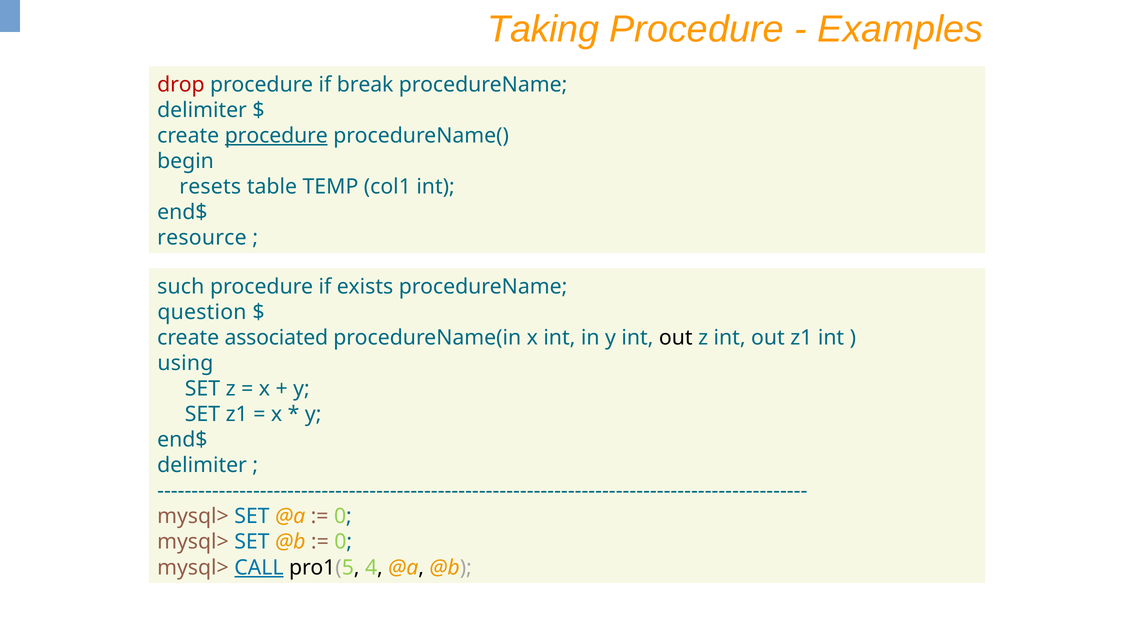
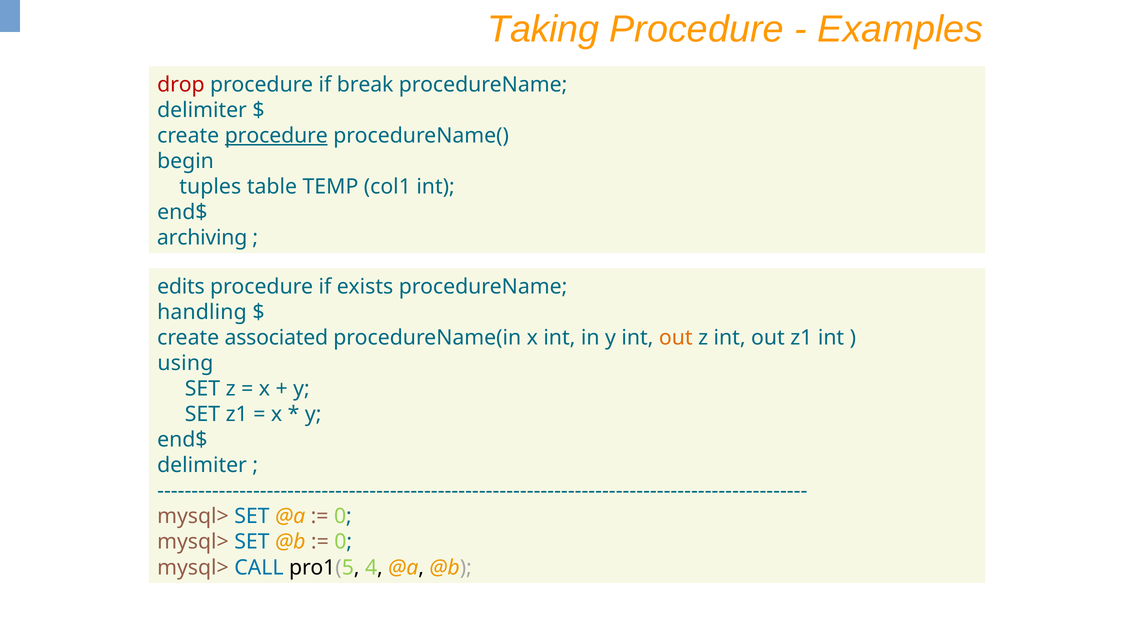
resets: resets -> tuples (210, 187)
resource: resource -> archiving (202, 238)
such: such -> edits (181, 287)
question: question -> handling (202, 312)
out colour: black -> orange (676, 338)
CALL underline: present -> none (259, 567)
